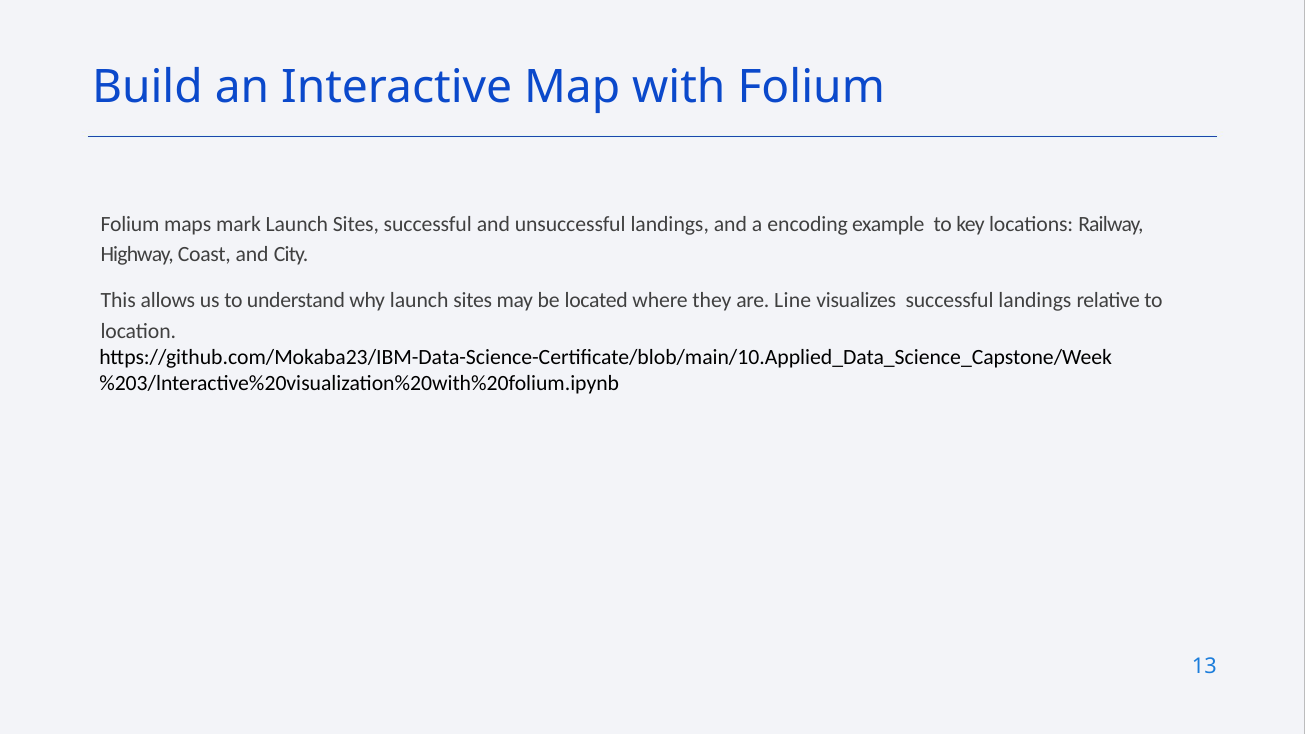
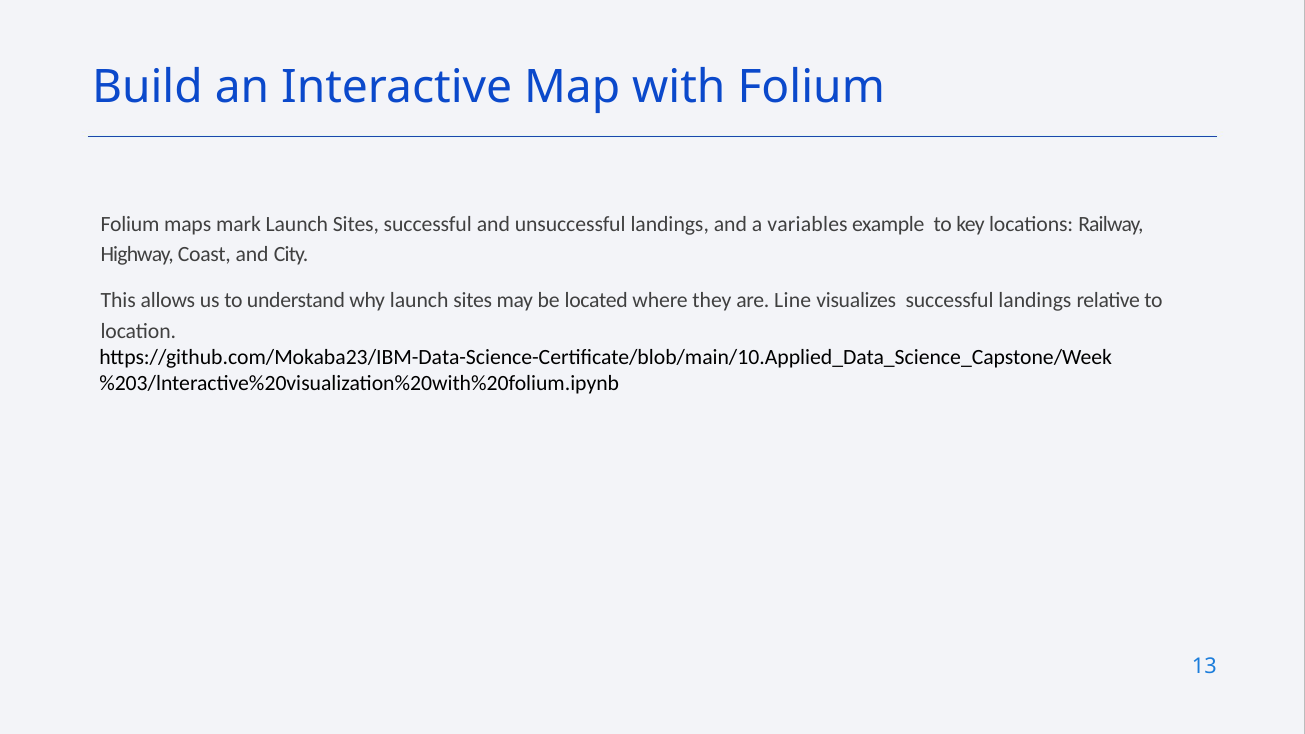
encoding: encoding -> variables (808, 224)
